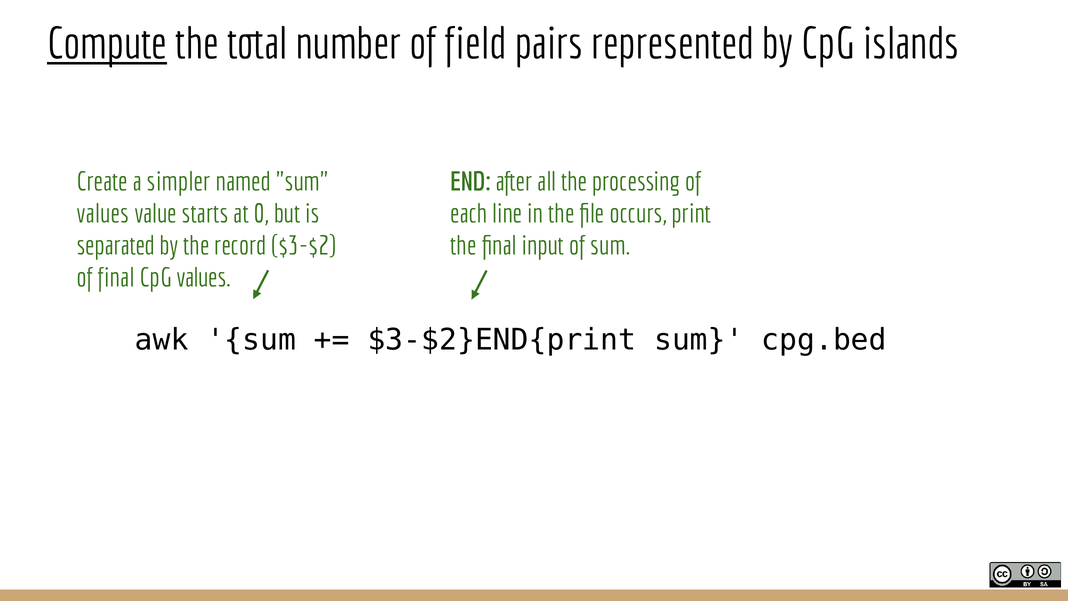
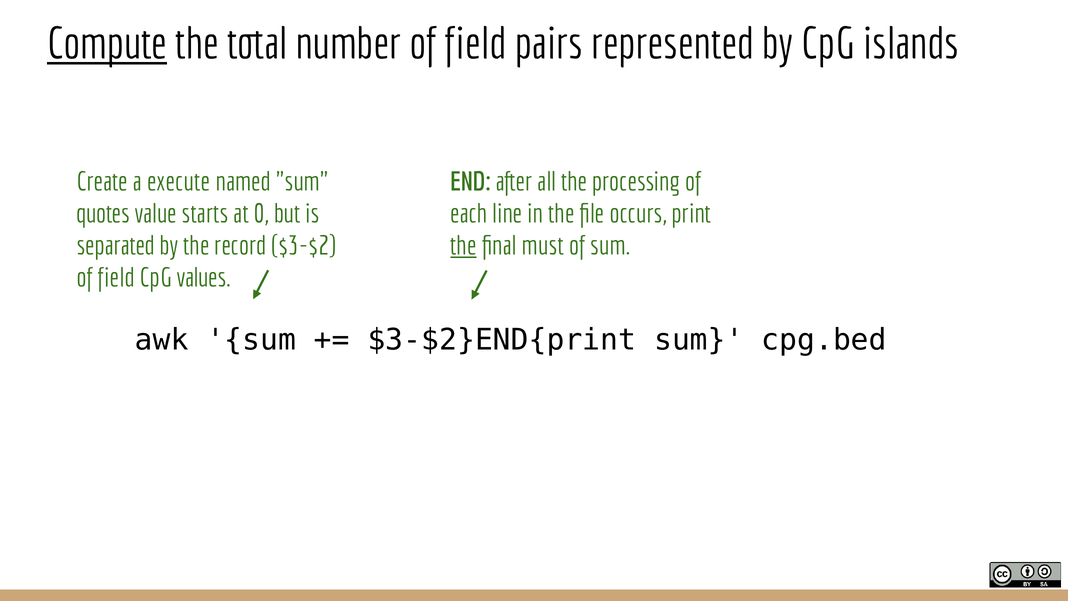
simpler: simpler -> execute (179, 182)
values: values -> quotes (103, 214)
the underline: none -> present (463, 246)
input: input -> must (543, 246)
final: final -> field (116, 278)
